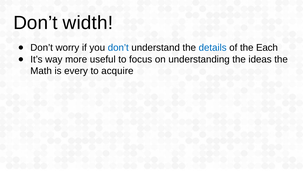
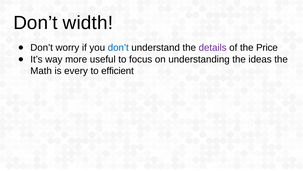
details colour: blue -> purple (213, 48)
Each: Each -> Price (267, 48)
acquire: acquire -> efficient (117, 71)
